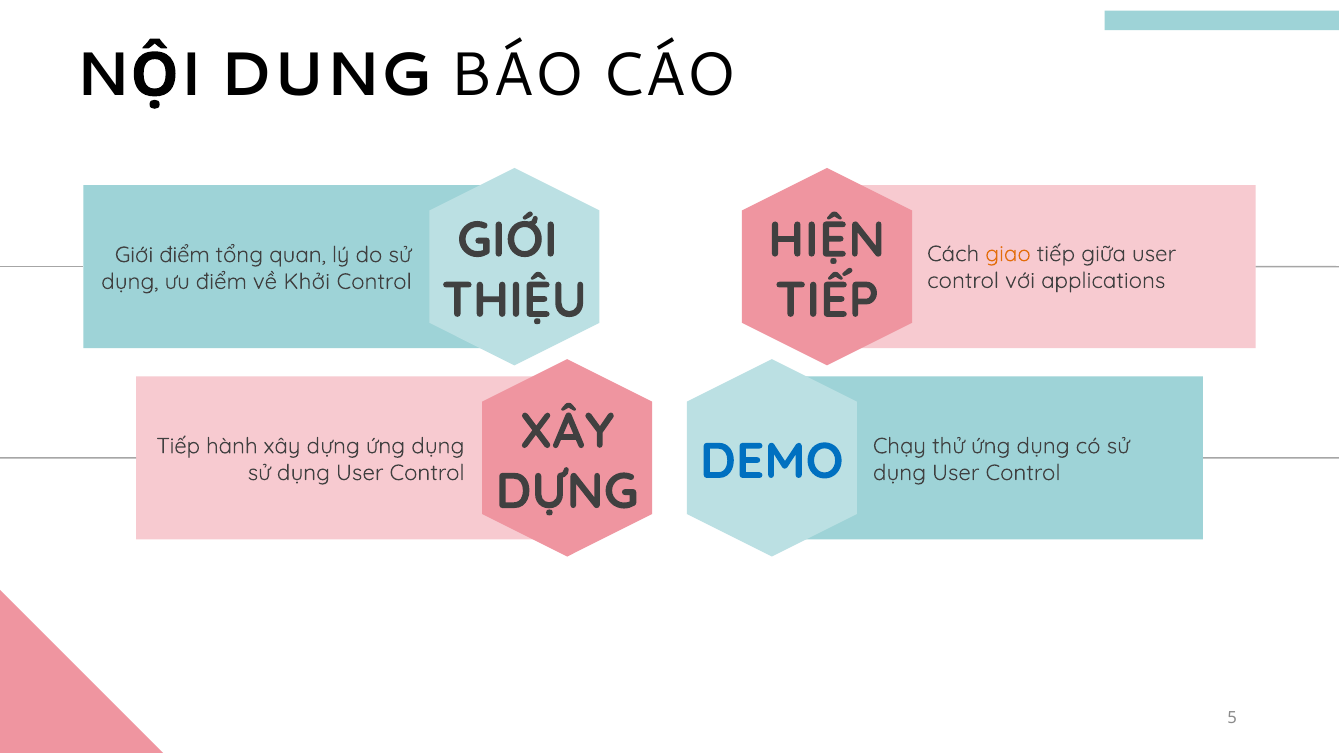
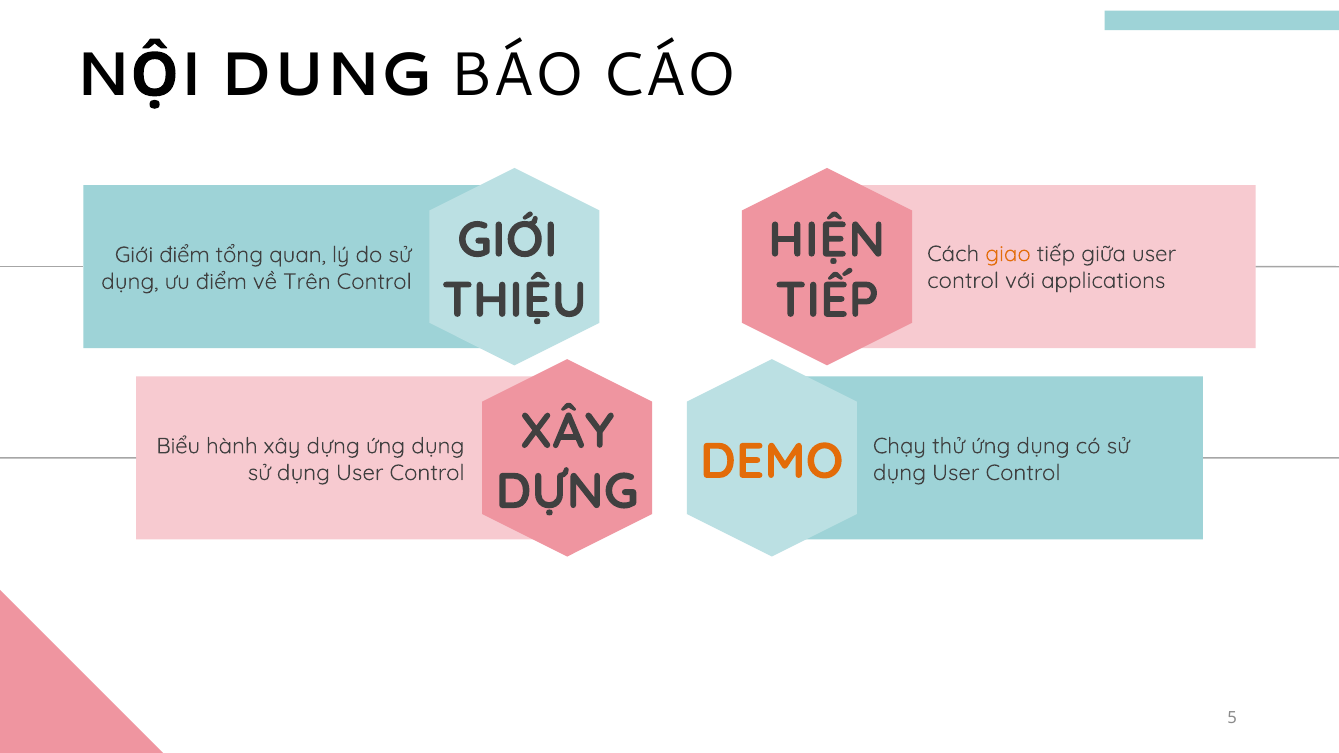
Khởi: Khởi -> Trên (307, 282)
Tiếp: Tiếp -> Biểu (178, 446)
DEMO colour: blue -> orange (772, 462)
